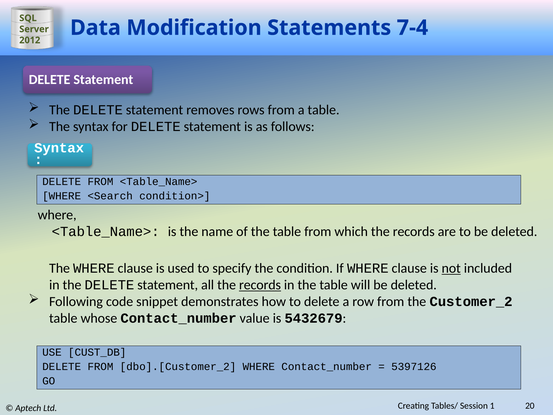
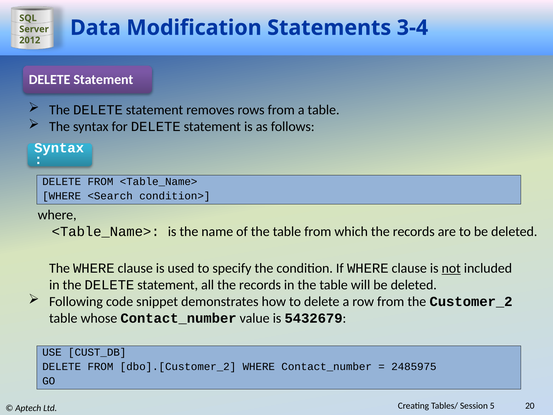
7-4: 7-4 -> 3-4 (412, 28)
records underline: present -> none (260, 285)
5397126: 5397126 -> 2485975 (414, 366)
1: 1 -> 5 (492, 406)
